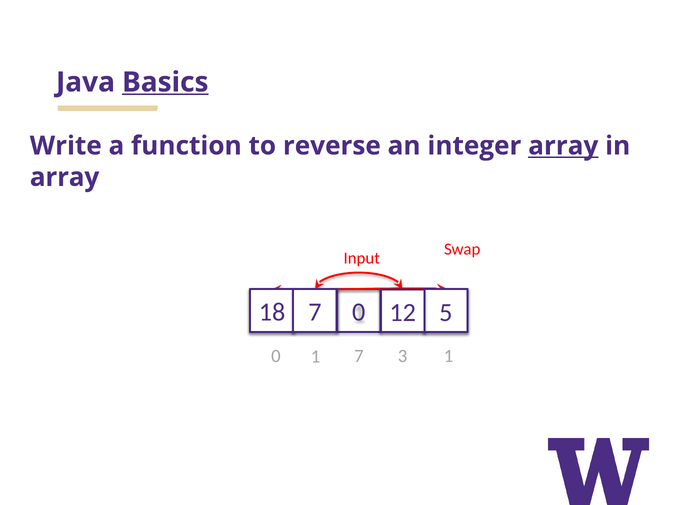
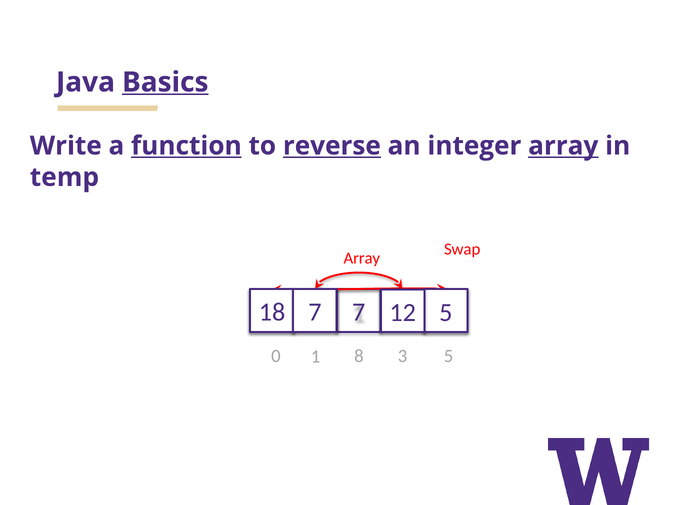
function underline: none -> present (186, 146)
reverse underline: none -> present (332, 146)
array: array -> temp (64, 177)
Input: Input -> Array (362, 258)
0: 0 -> 7 (359, 312)
1 7: 7 -> 8 (359, 356)
3 1: 1 -> 5 (449, 356)
